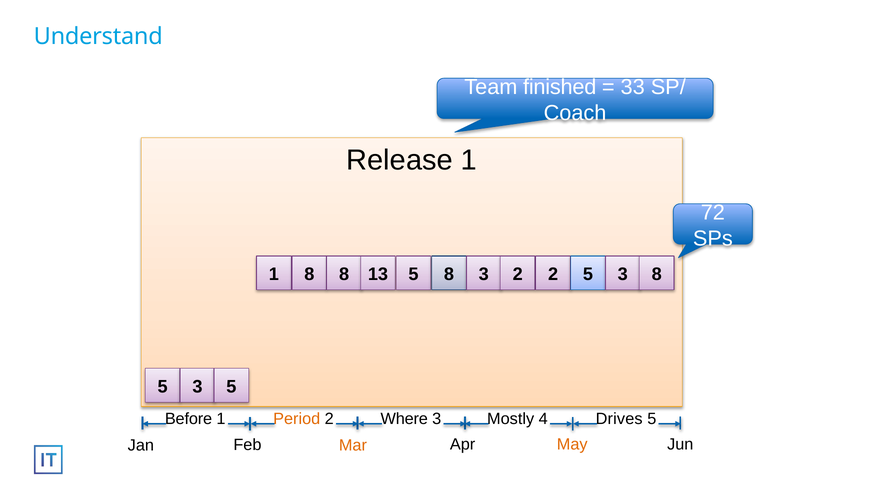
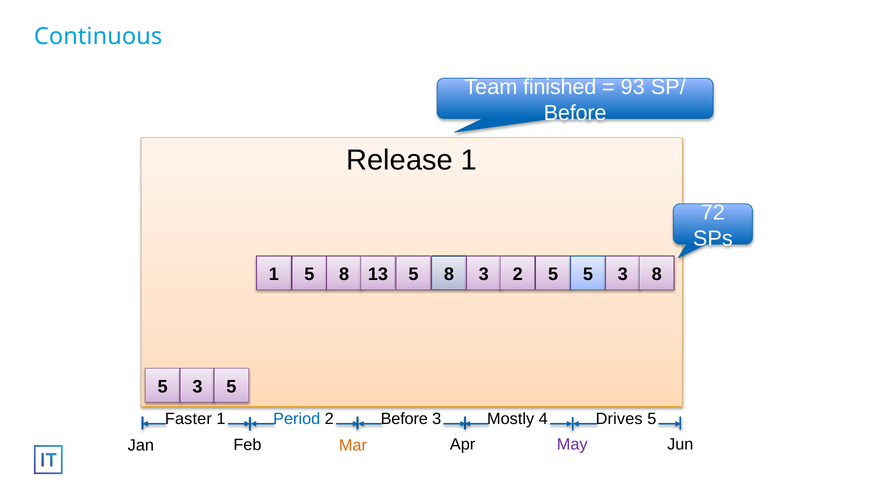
Understand: Understand -> Continuous (98, 37)
33: 33 -> 93 (633, 87)
Coach: Coach -> Before (575, 113)
1 8: 8 -> 5 (309, 274)
2 2: 2 -> 5 (553, 274)
Before: Before -> Faster (188, 419)
Period colour: orange -> blue (297, 419)
2 Where: Where -> Before (404, 419)
May colour: orange -> purple (572, 444)
